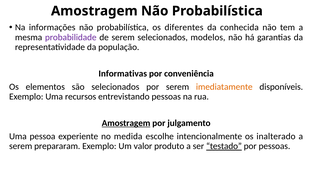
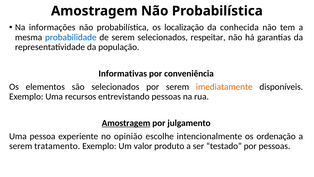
diferentes: diferentes -> localização (184, 27)
probabilidade colour: purple -> blue (71, 37)
modelos: modelos -> respeitar (208, 37)
medida: medida -> opinião (128, 136)
inalterado: inalterado -> ordenação (276, 136)
prepararam: prepararam -> tratamento (57, 146)
testado underline: present -> none (224, 146)
